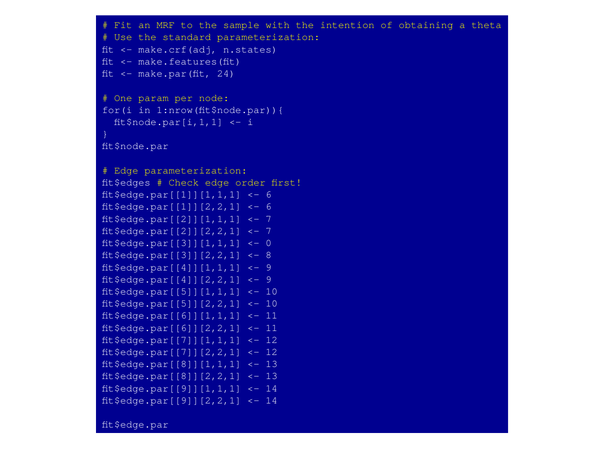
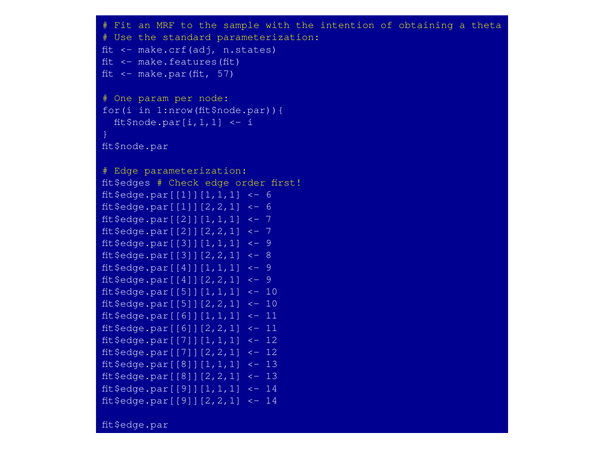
24: 24 -> 57 (226, 74)
0: 0 -> 9 (269, 243)
